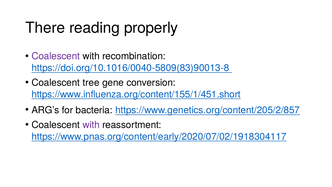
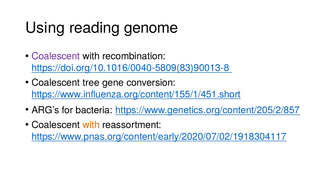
There: There -> Using (45, 28)
properly: properly -> genome (151, 28)
with colour: purple -> orange (91, 125)
